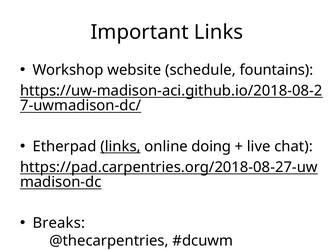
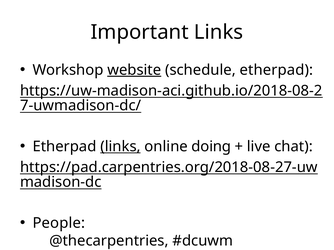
website underline: none -> present (134, 70)
schedule fountains: fountains -> etherpad (276, 70)
Breaks: Breaks -> People (59, 223)
